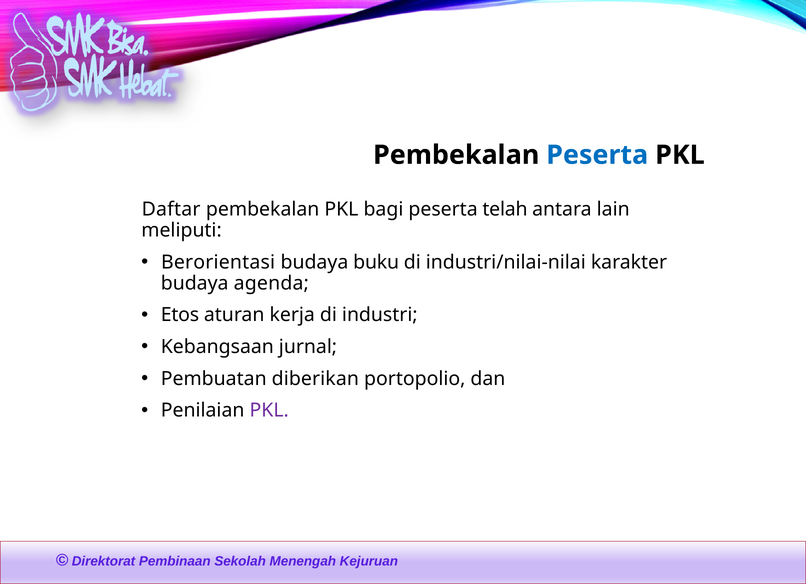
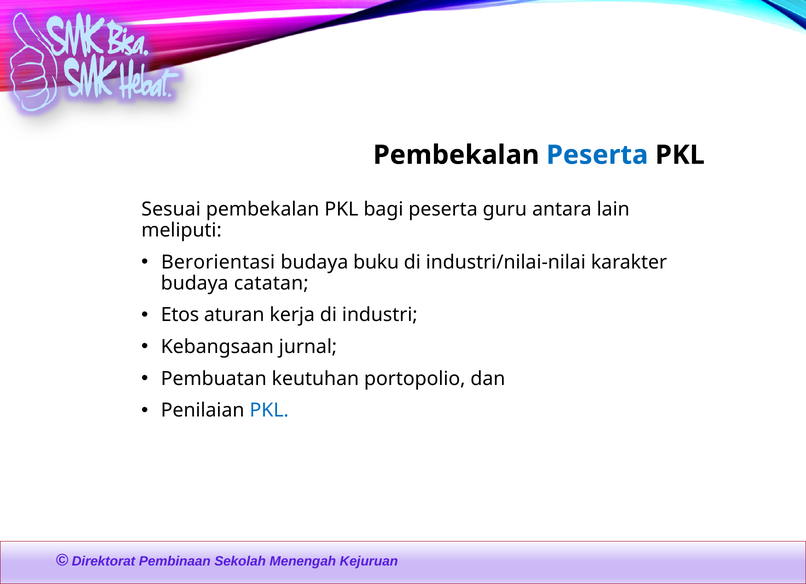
Daftar: Daftar -> Sesuai (171, 209)
telah: telah -> guru (505, 209)
agenda: agenda -> catatan (271, 283)
diberikan: diberikan -> keutuhan (315, 379)
PKL colour: purple -> blue (269, 410)
